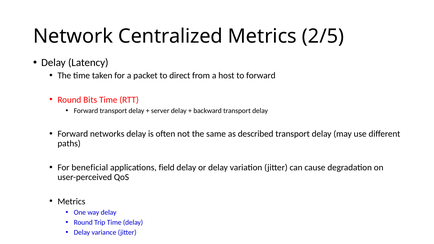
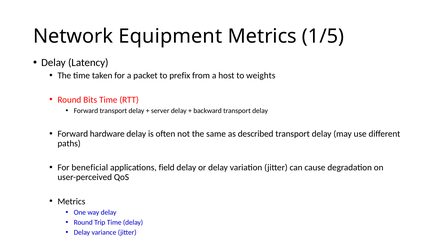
Centralized: Centralized -> Equipment (170, 36)
2/5: 2/5 -> 1/5 (323, 36)
direct: direct -> prefix (180, 76)
to forward: forward -> weights (261, 76)
networks: networks -> hardware (107, 134)
